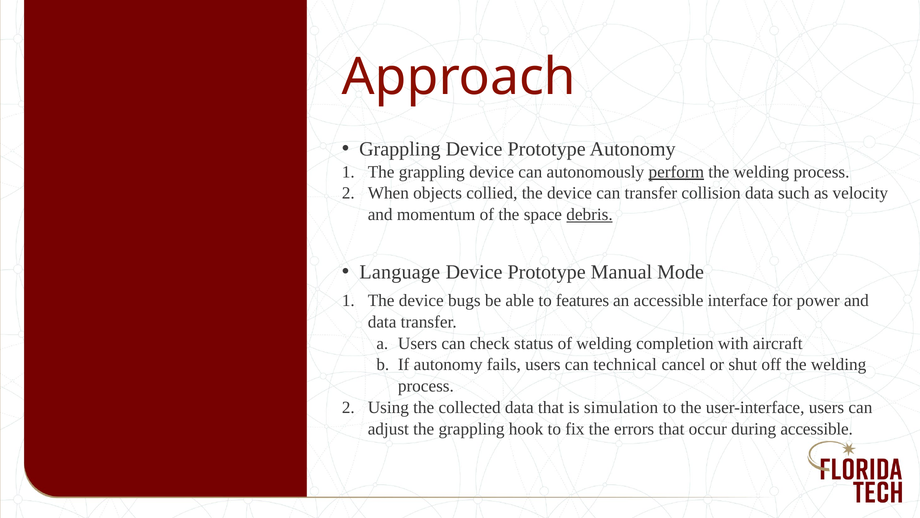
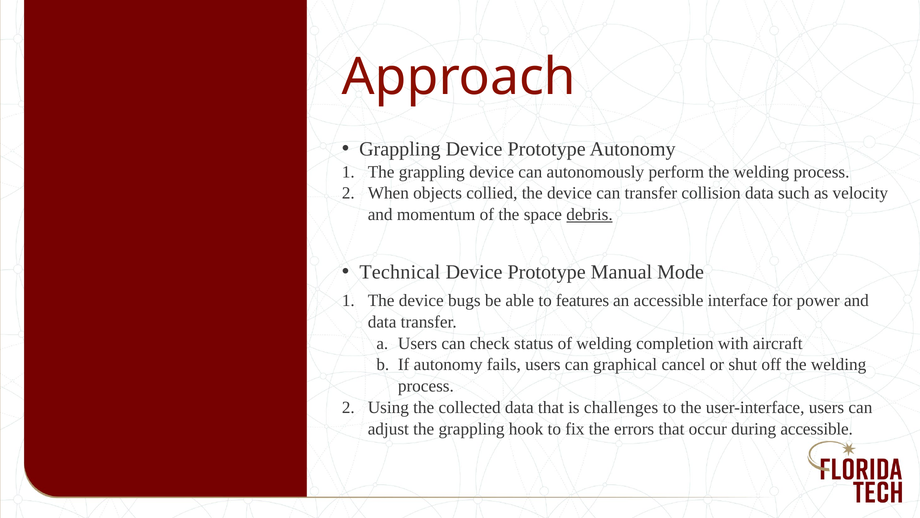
perform underline: present -> none (676, 172)
Language: Language -> Technical (400, 272)
technical: technical -> graphical (625, 364)
simulation: simulation -> challenges (621, 407)
